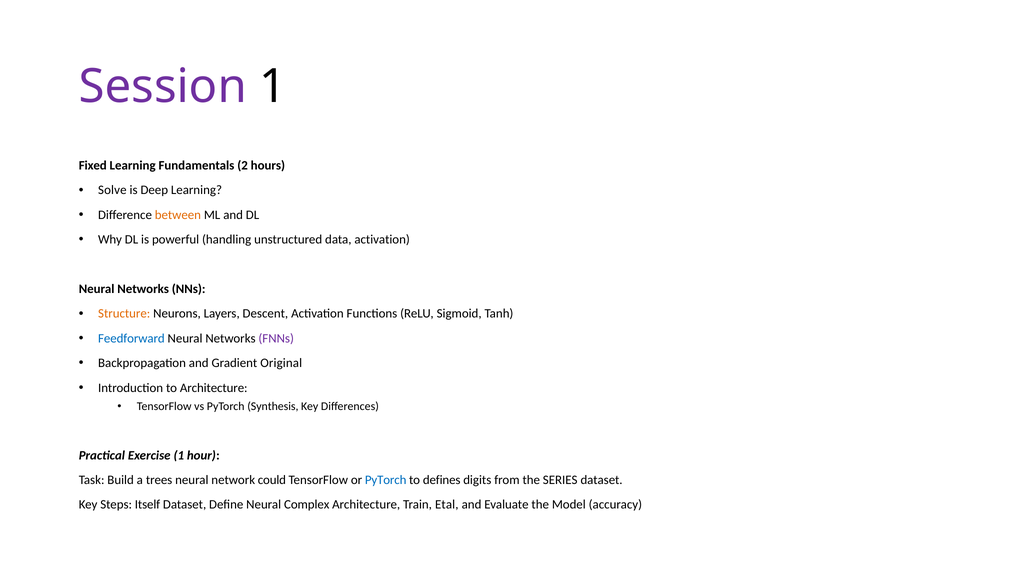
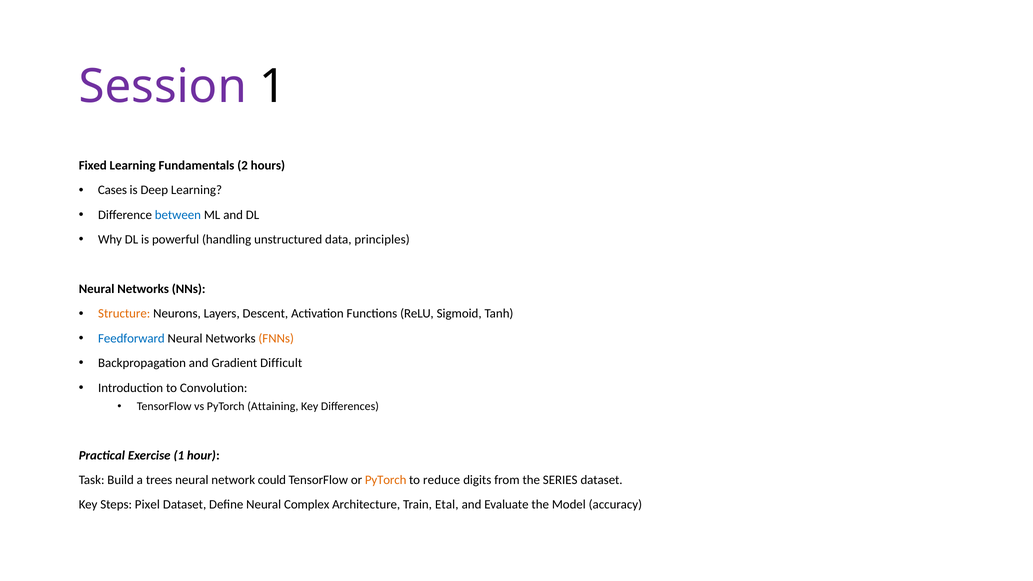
Solve: Solve -> Cases (112, 190)
between colour: orange -> blue (178, 215)
data activation: activation -> principles (382, 240)
FNNs colour: purple -> orange (276, 338)
Original: Original -> Difficult (281, 363)
to Architecture: Architecture -> Convolution (214, 388)
Synthesis: Synthesis -> Attaining (273, 407)
PyTorch colour: blue -> orange (386, 480)
defines: defines -> reduce (442, 480)
Itself: Itself -> Pixel (147, 505)
